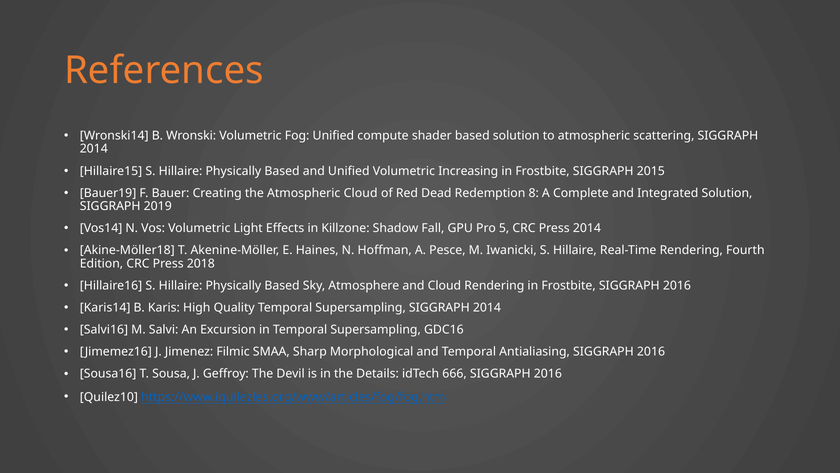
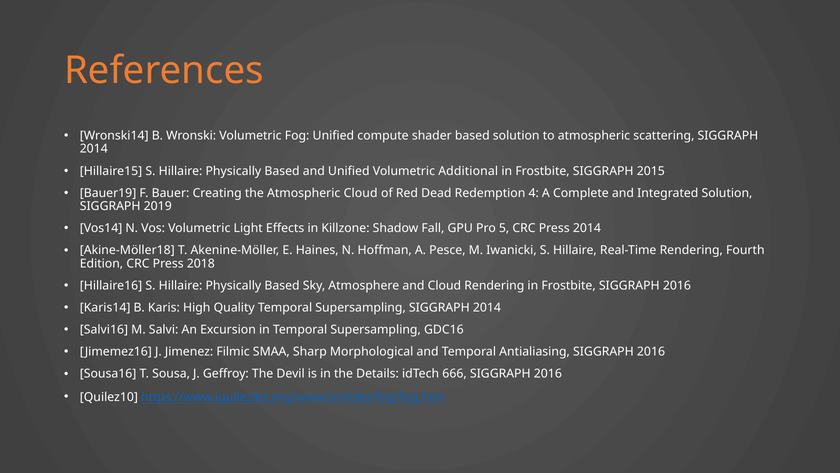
Increasing: Increasing -> Additional (468, 171)
8: 8 -> 4 (534, 193)
